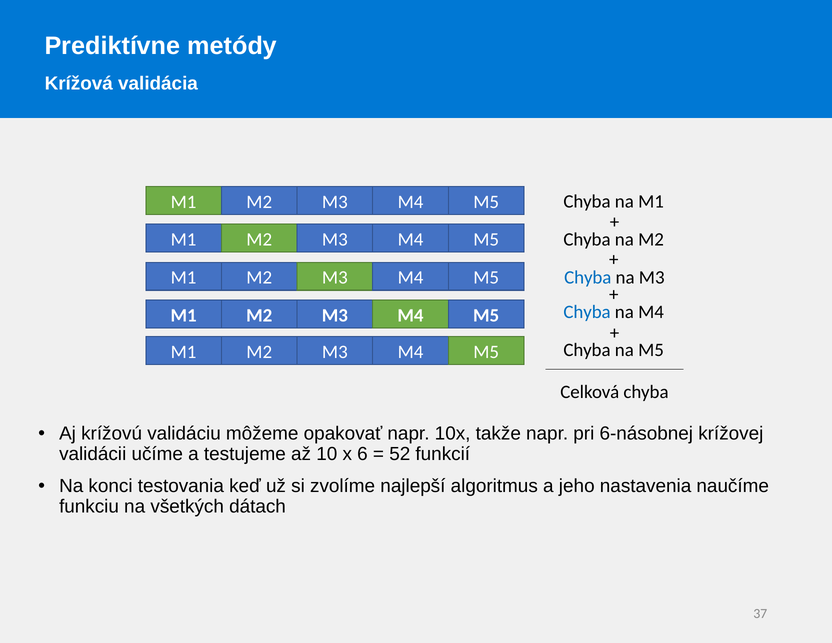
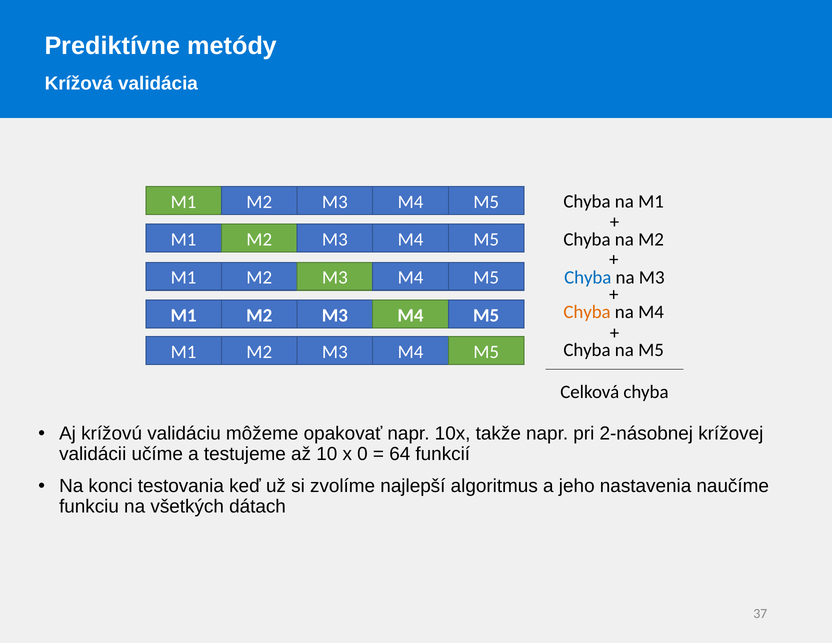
Chyba colour: blue -> orange (587, 312)
6-násobnej: 6-násobnej -> 2-násobnej (646, 434)
6: 6 -> 0 (362, 454)
52: 52 -> 64 (400, 454)
